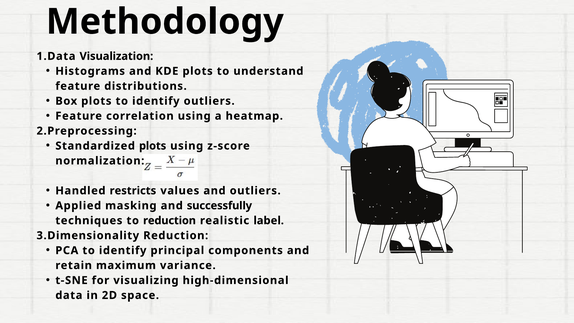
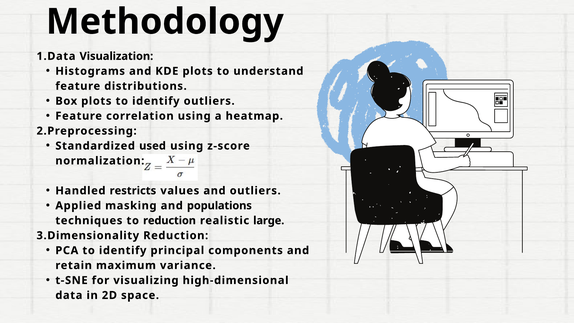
Standardized plots: plots -> used (153, 146)
successfully: successfully -> populations (219, 206)
label: label -> large (269, 220)
